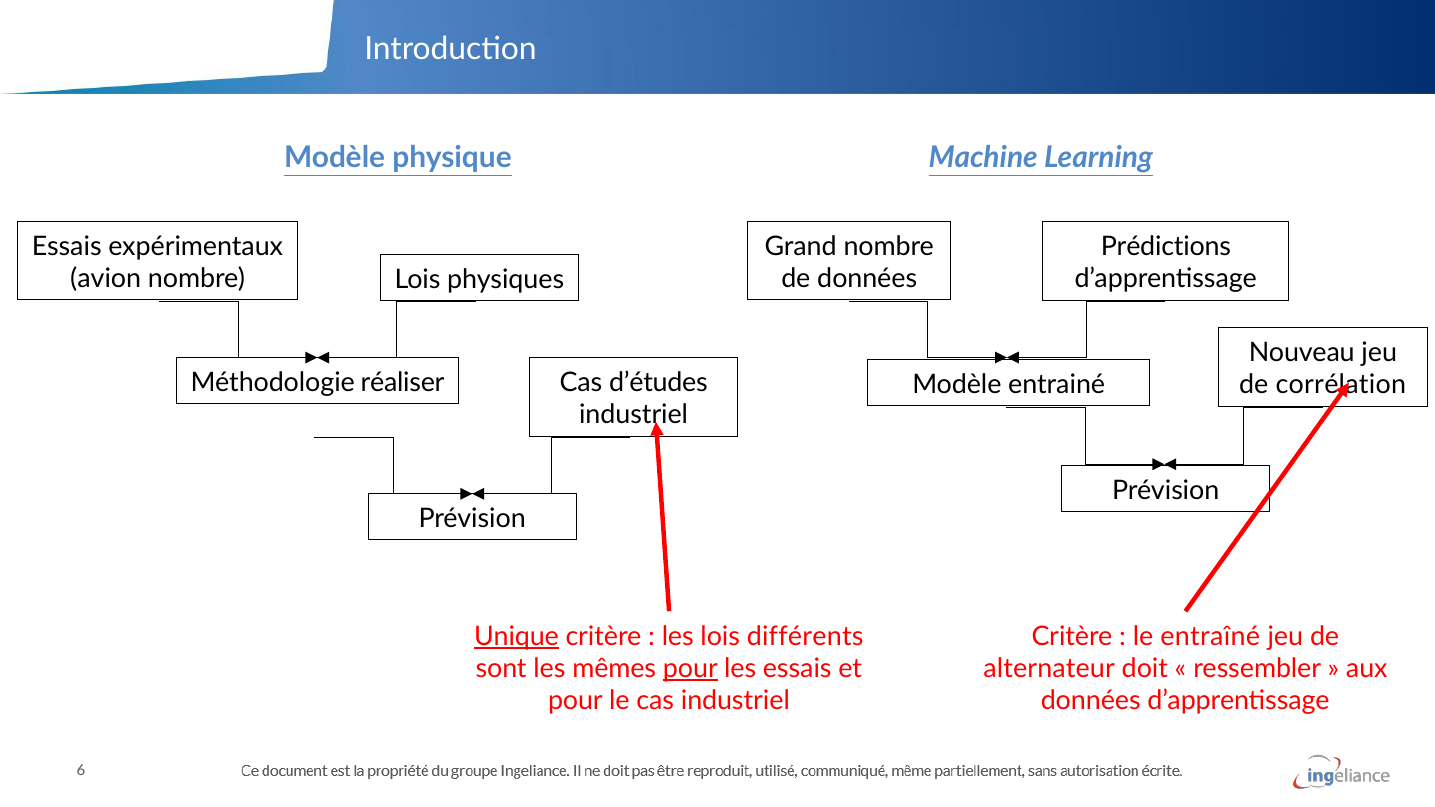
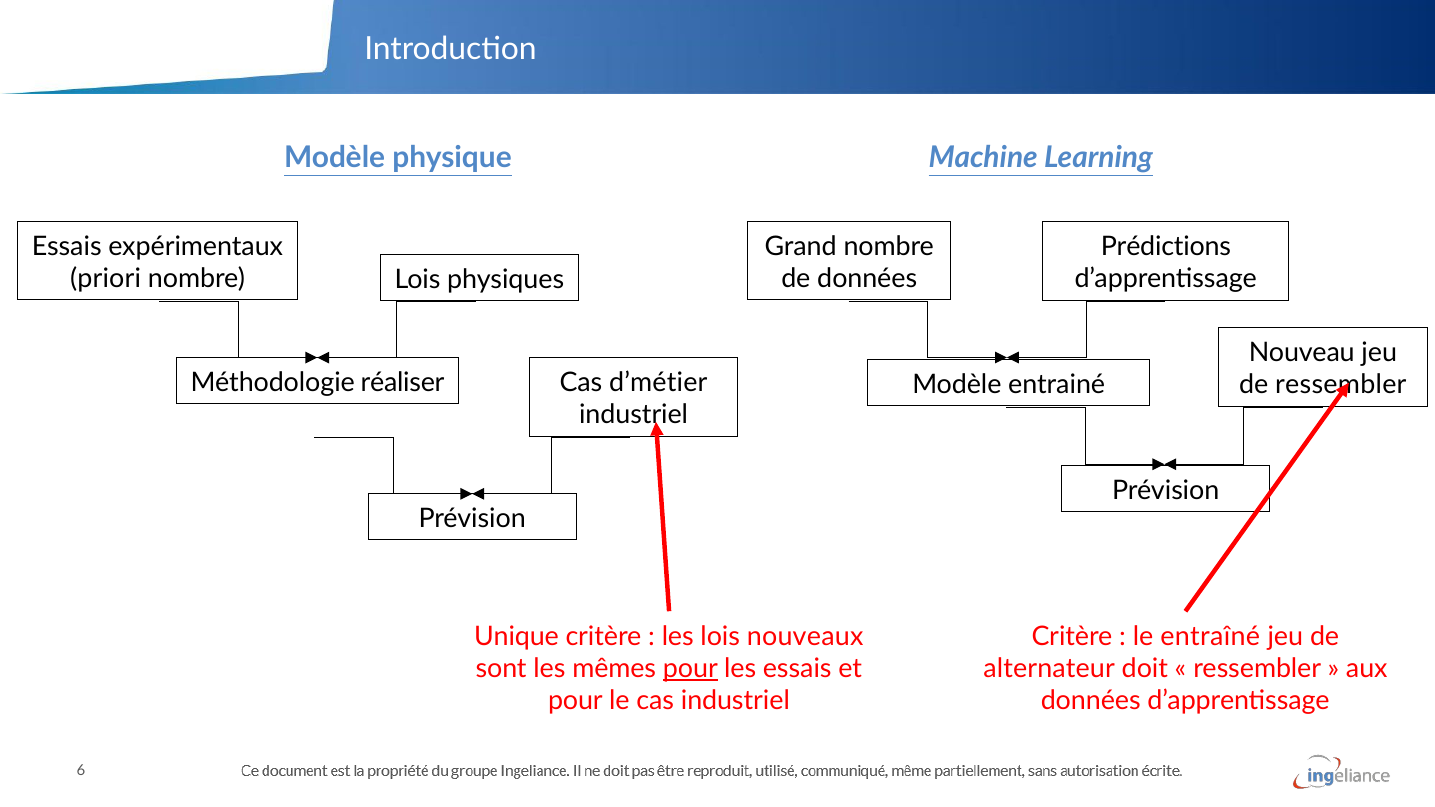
avion: avion -> priori (106, 279)
d’études: d’études -> d’métier (658, 383)
de corrélation: corrélation -> ressembler (1341, 385)
Unique underline: present -> none (516, 636)
différents: différents -> nouveaux (805, 636)
